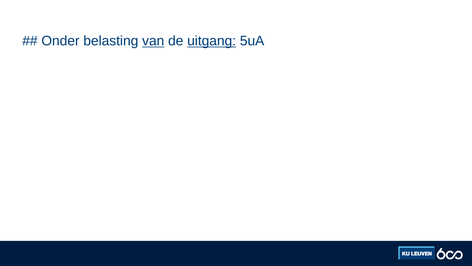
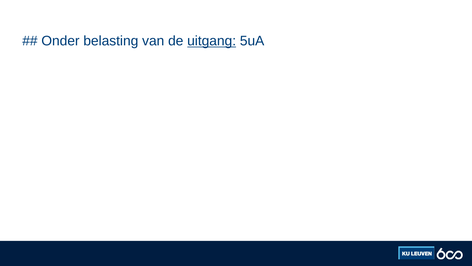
van underline: present -> none (153, 41)
